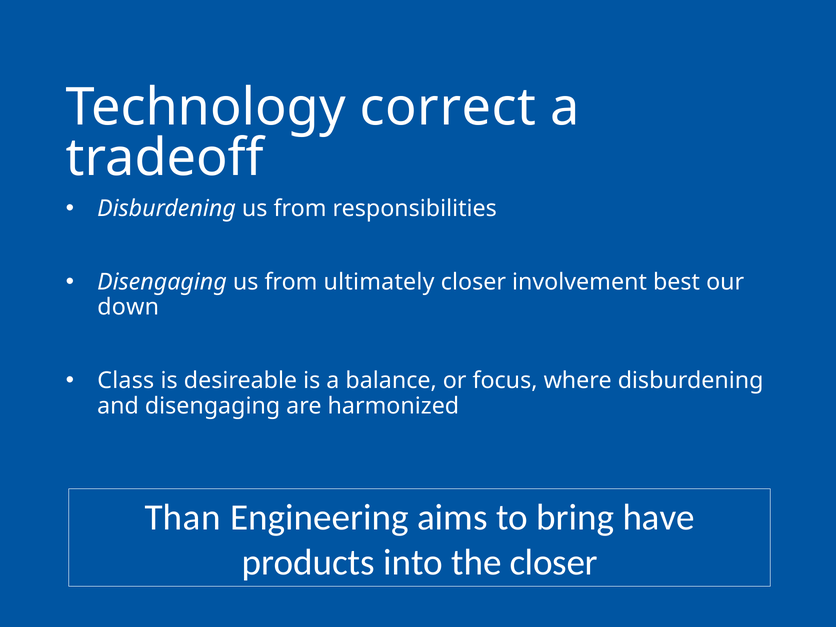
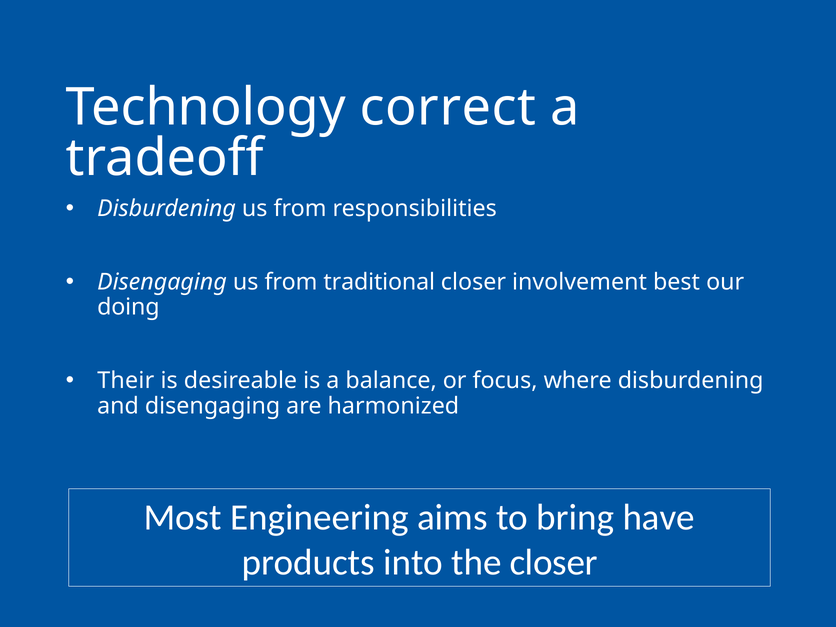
ultimately: ultimately -> traditional (379, 282)
down: down -> doing (128, 307)
Class: Class -> Their (126, 381)
Than: Than -> Most (183, 518)
